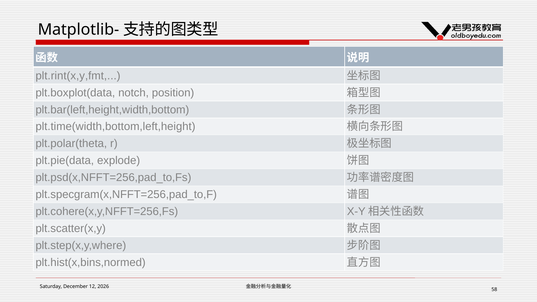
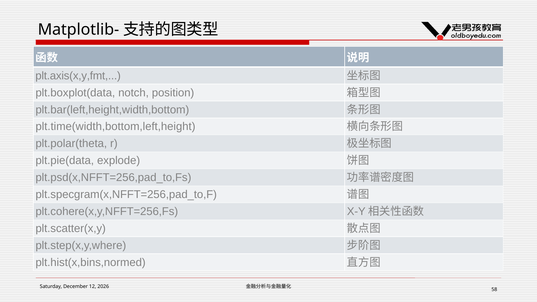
plt.rint(x,y,fmt: plt.rint(x,y,fmt -> plt.axis(x,y,fmt (78, 76)
